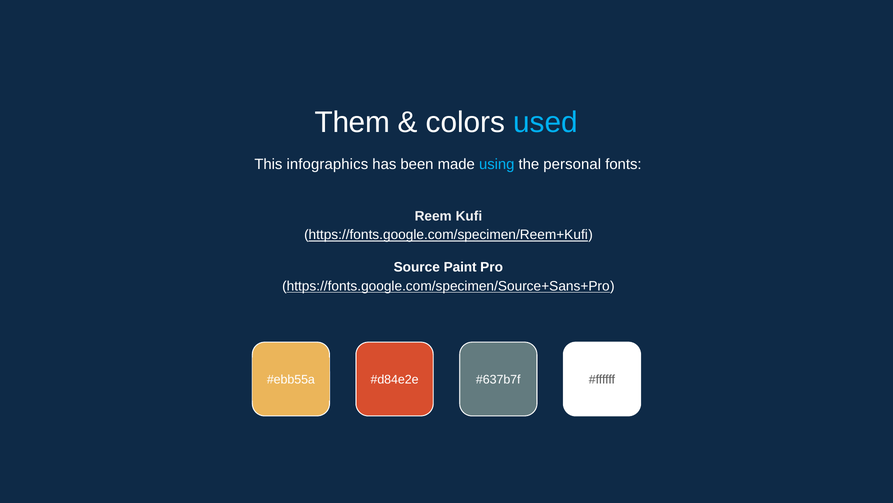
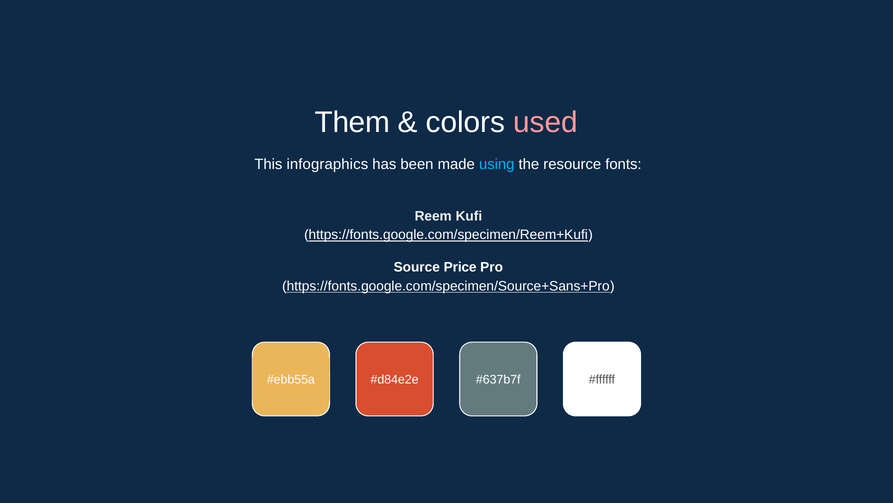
used colour: light blue -> pink (546, 122)
personal: personal -> resource (572, 164)
Paint: Paint -> Price (460, 267)
